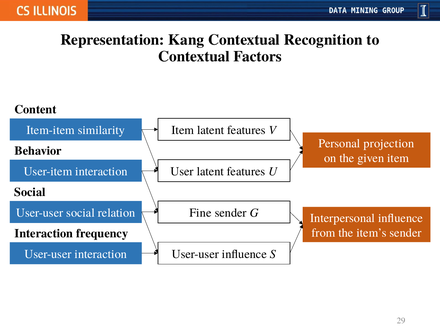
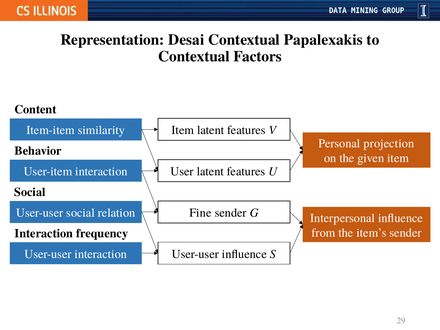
Kang: Kang -> Desai (186, 40)
Recognition: Recognition -> Papalexakis (323, 40)
